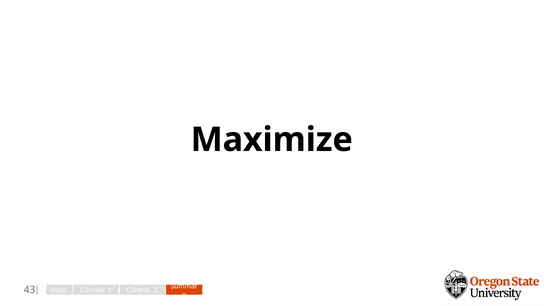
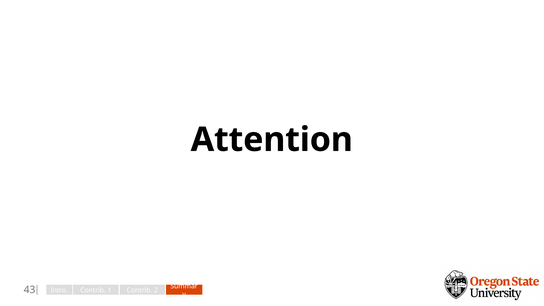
Maximize: Maximize -> Attention (272, 140)
